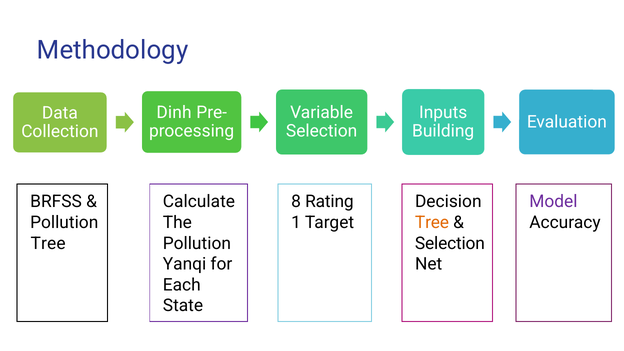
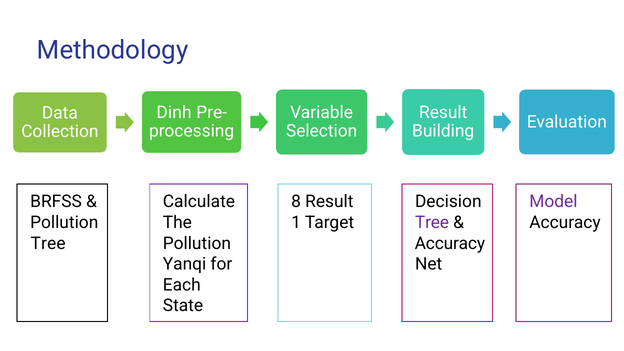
Inputs: Inputs -> Result (443, 113)
8 Rating: Rating -> Result (329, 202)
Tree colour: orange -> purple (432, 223)
Selection: Selection -> Accuracy (450, 243)
